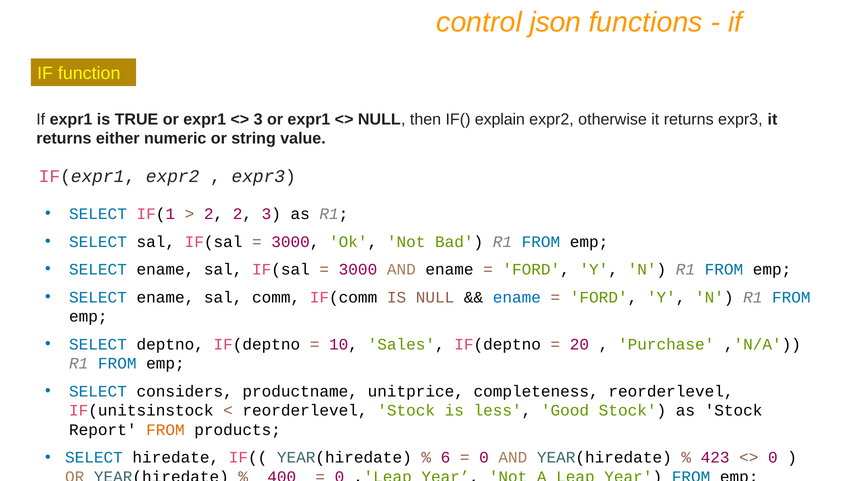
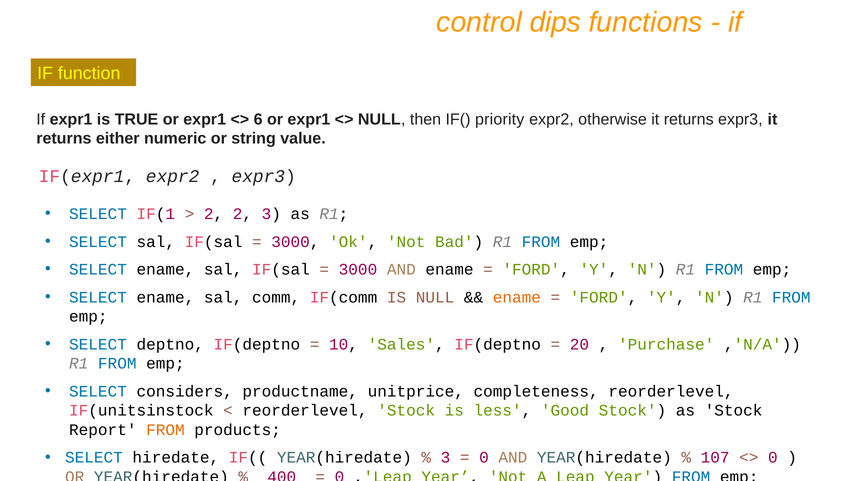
json: json -> dips (555, 22)
3: 3 -> 6 (258, 120)
explain: explain -> priority (500, 120)
ename colour: blue -> orange (517, 298)
6: 6 -> 3 (445, 458)
423: 423 -> 107 (715, 458)
